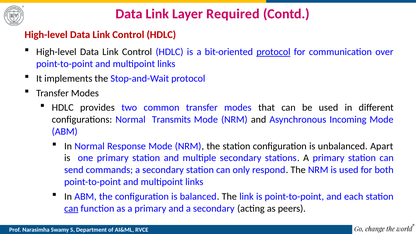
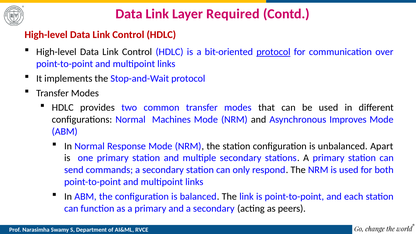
Transmits: Transmits -> Machines (171, 120)
Incoming: Incoming -> Improves (348, 120)
can underline: present -> none (71, 208)
